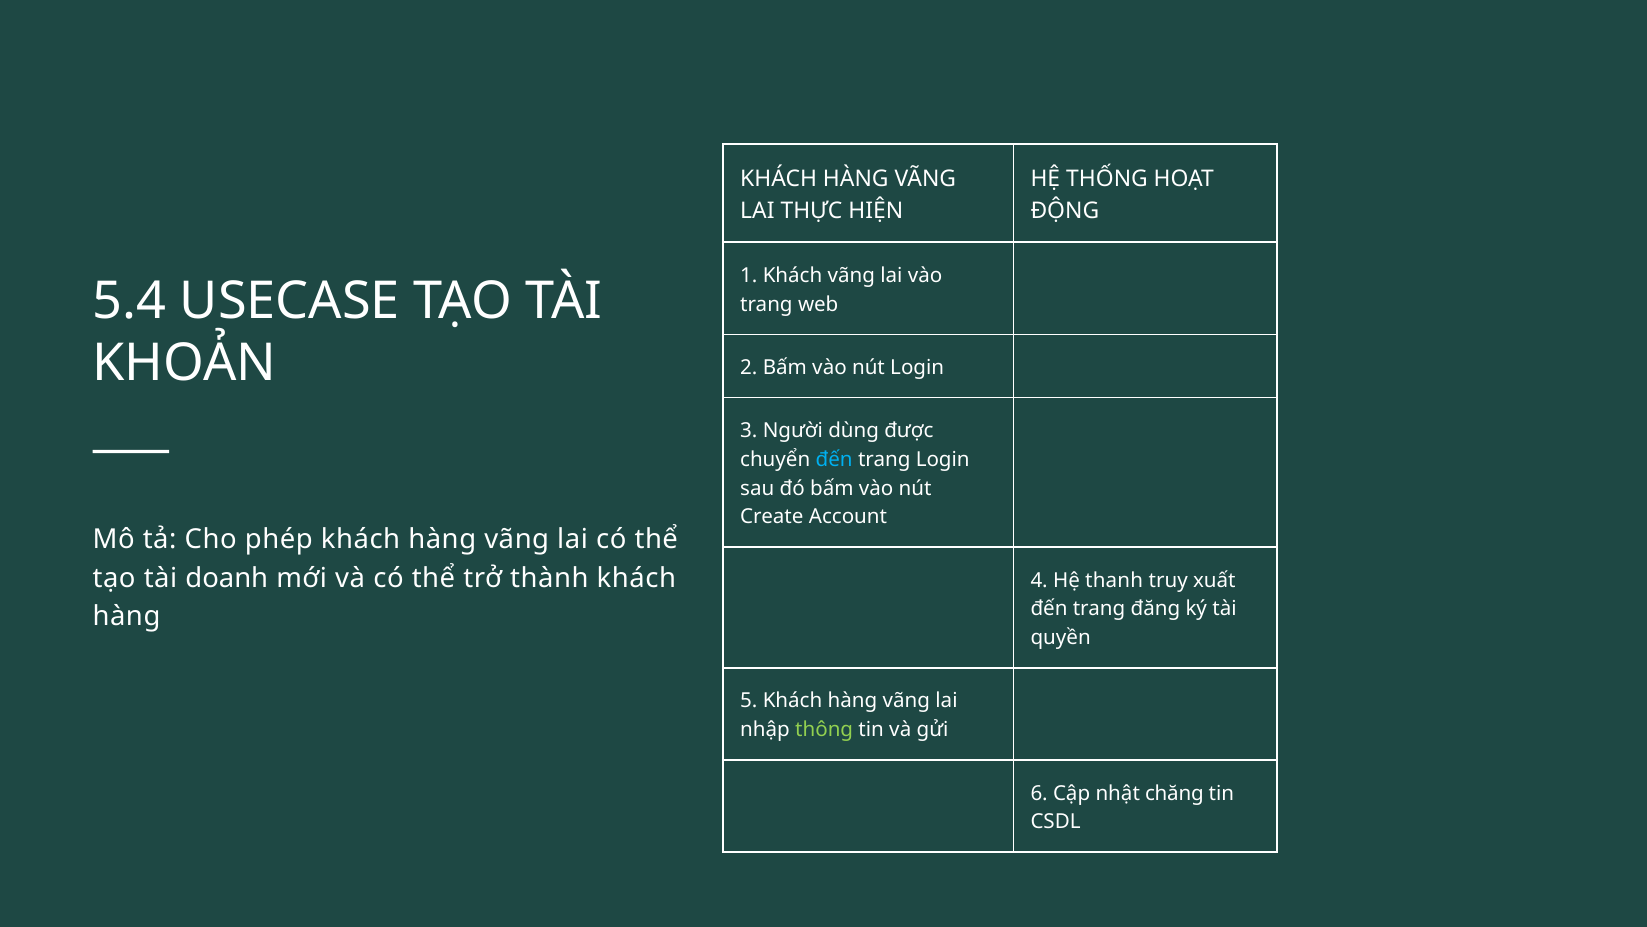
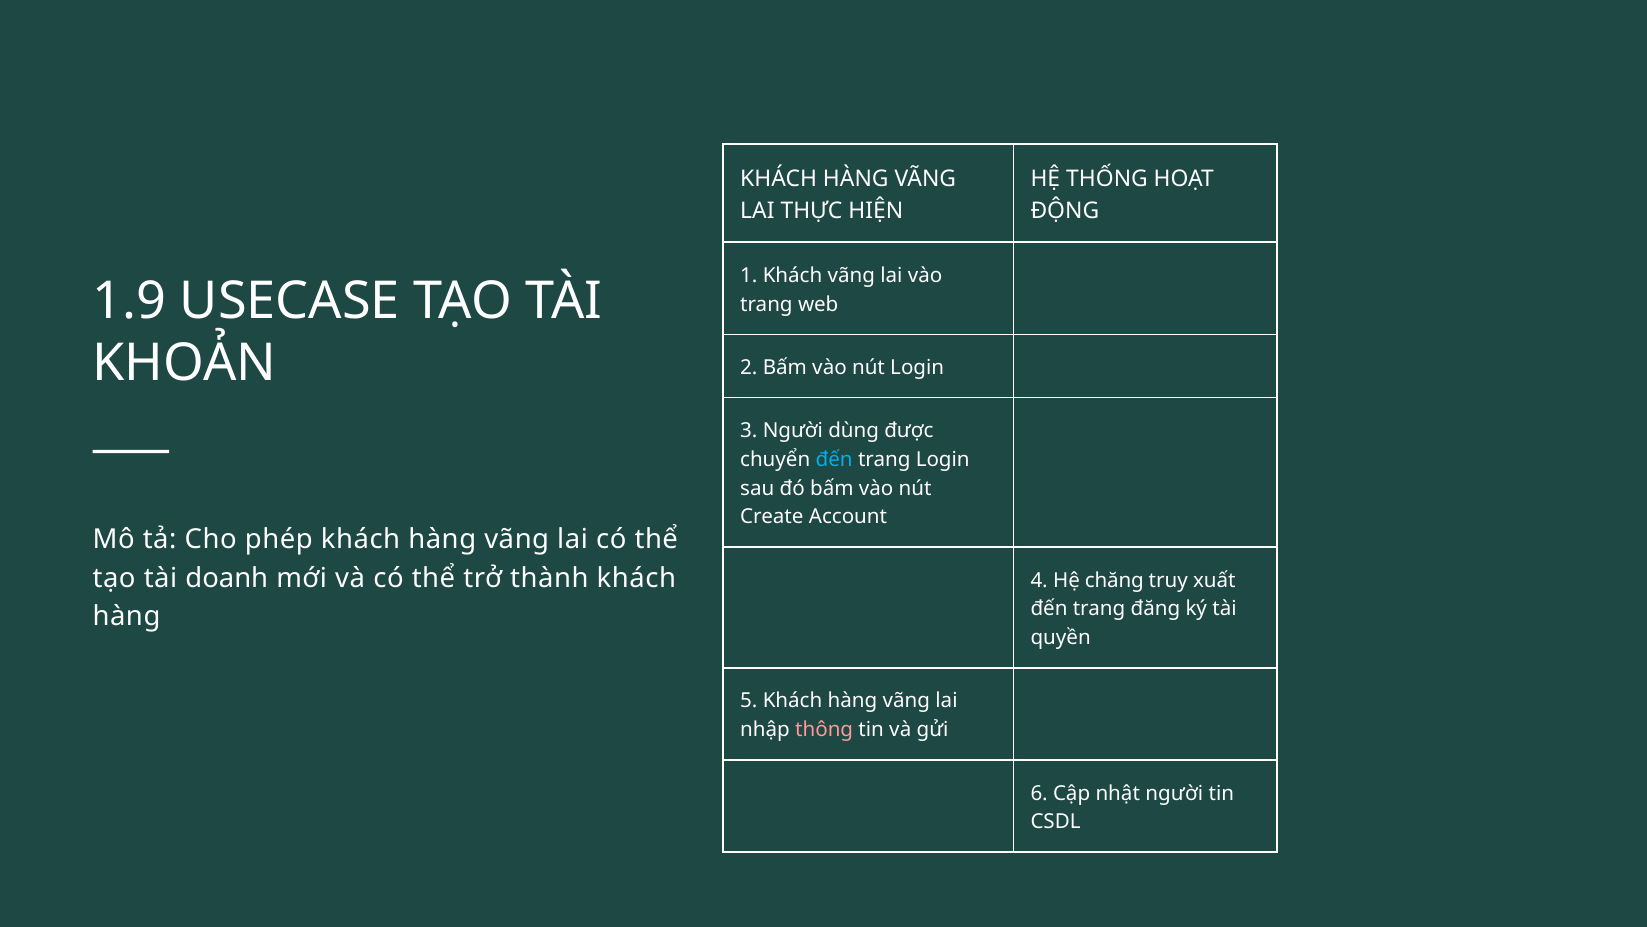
5.4: 5.4 -> 1.9 (130, 301)
thanh: thanh -> chăng (1114, 580)
thông colour: light green -> pink (824, 730)
nhật chăng: chăng -> người (1174, 793)
